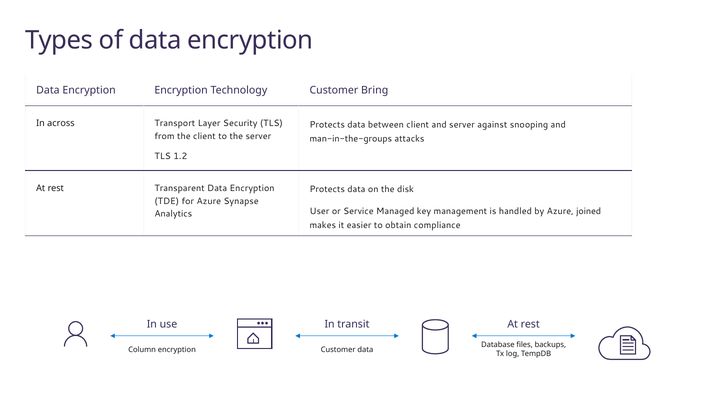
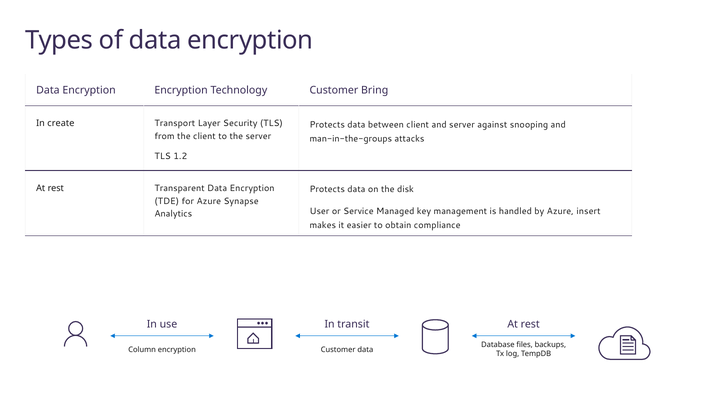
across: across -> create (61, 123)
joined: joined -> insert (589, 211)
